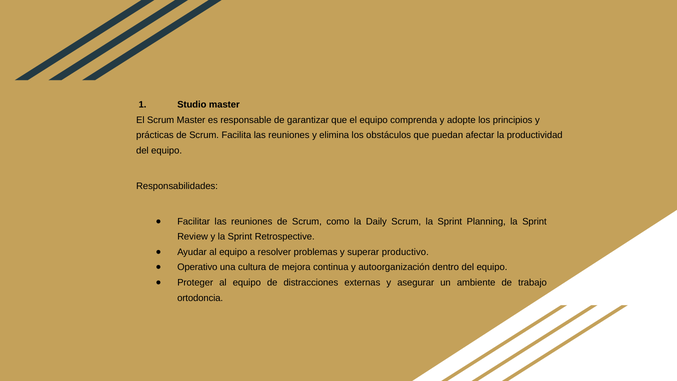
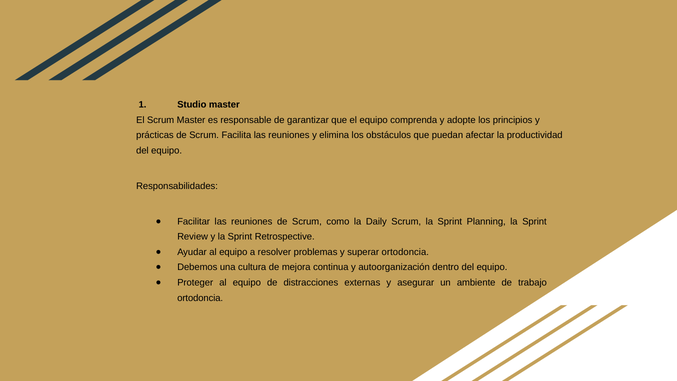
superar productivo: productivo -> ortodoncia (405, 252)
Operativo: Operativo -> Debemos (197, 267)
